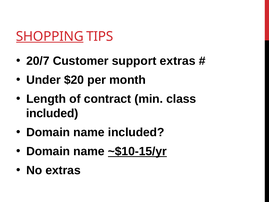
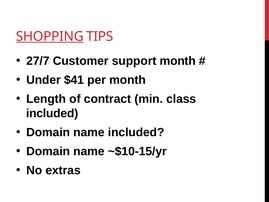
20/7: 20/7 -> 27/7 (38, 61)
support extras: extras -> month (178, 61)
$20: $20 -> $41 (74, 80)
~$10-15/yr underline: present -> none (137, 151)
